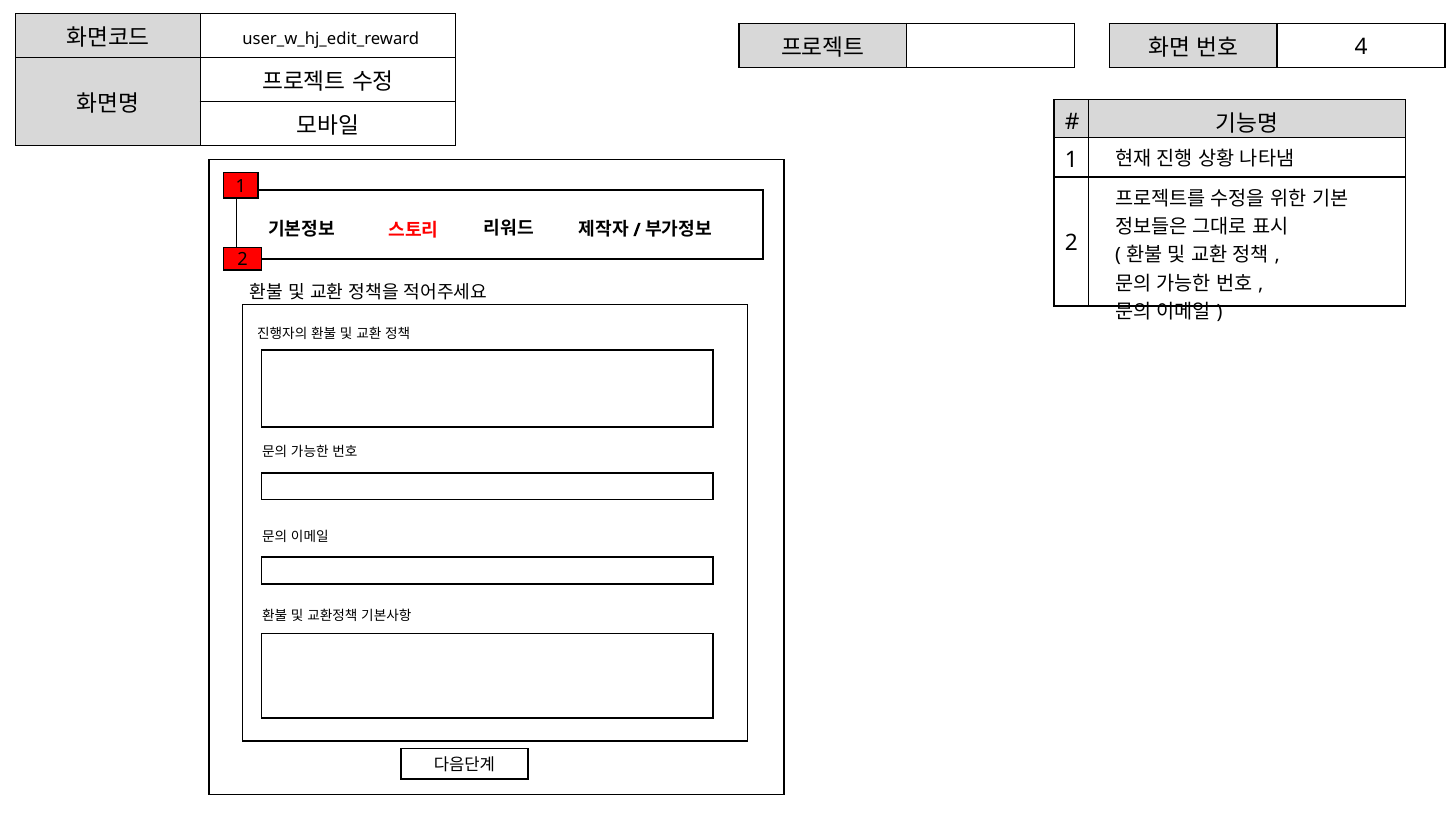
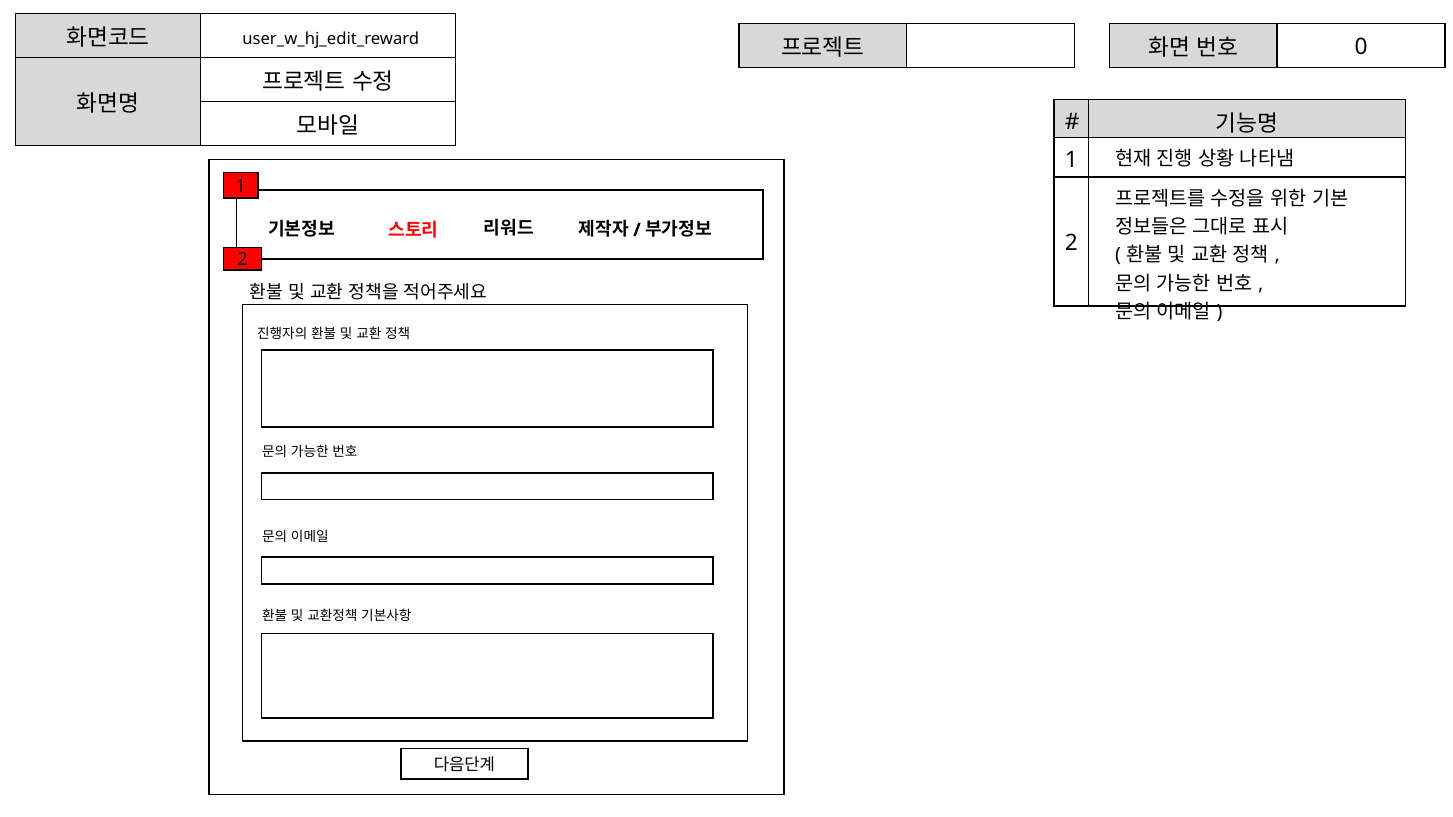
4: 4 -> 0 (1361, 47)
